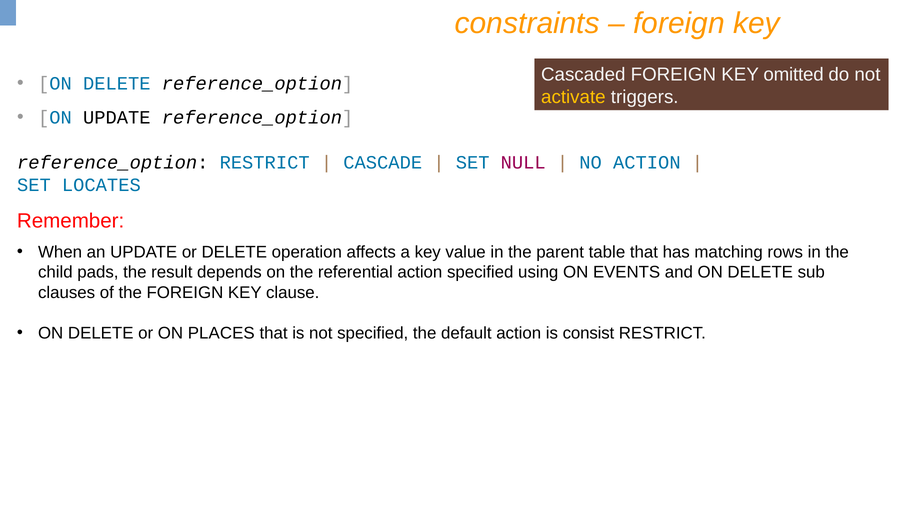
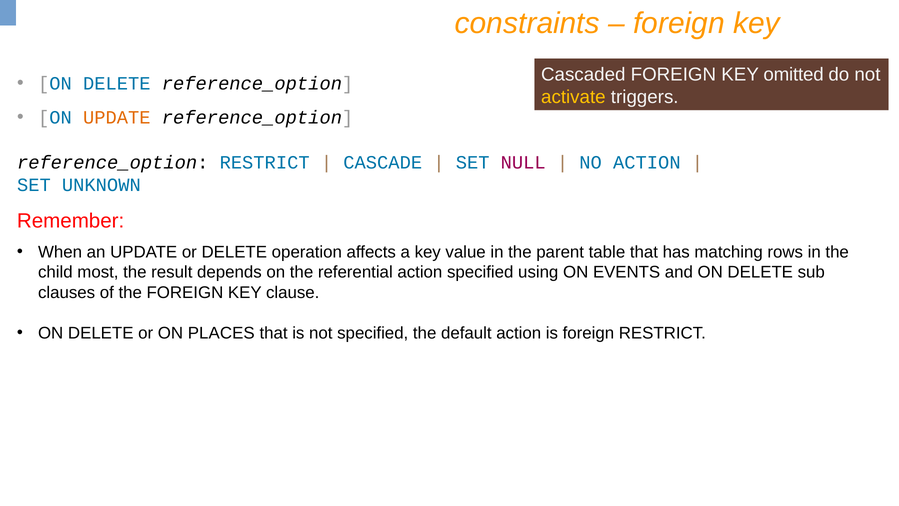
UPDATE colour: black -> orange (117, 117)
LOCATES: LOCATES -> UNKNOWN (101, 185)
pads: pads -> most (98, 272)
is consist: consist -> foreign (588, 333)
